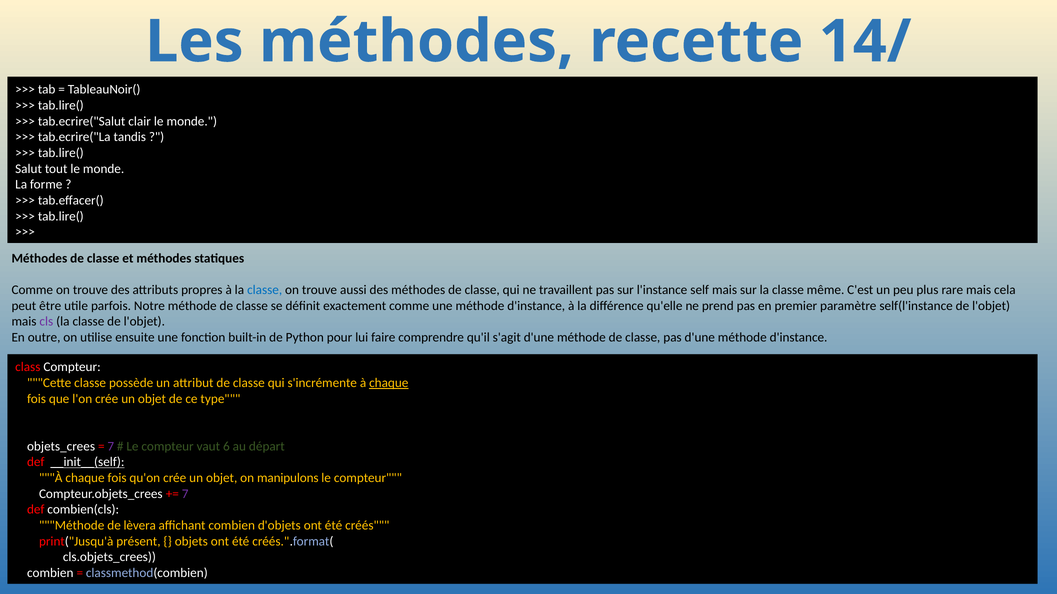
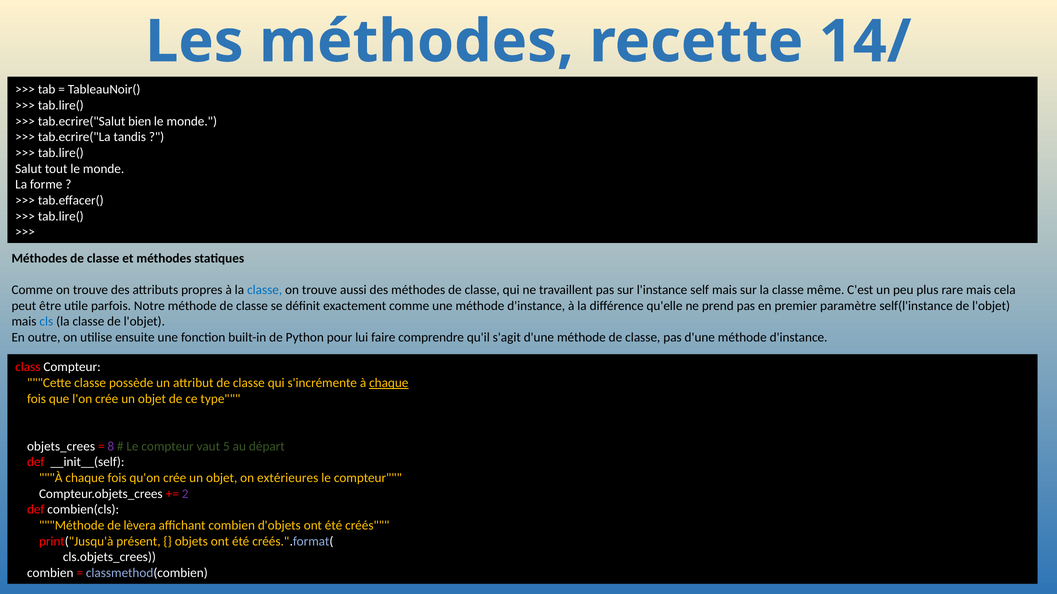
clair: clair -> bien (140, 121)
cls colour: purple -> blue (46, 322)
7: 7 -> 8 (111, 447)
6: 6 -> 5 (226, 447)
__init__(self underline: present -> none (87, 462)
manipulons: manipulons -> extérieures (288, 478)
7: 7 -> 2 (185, 494)
